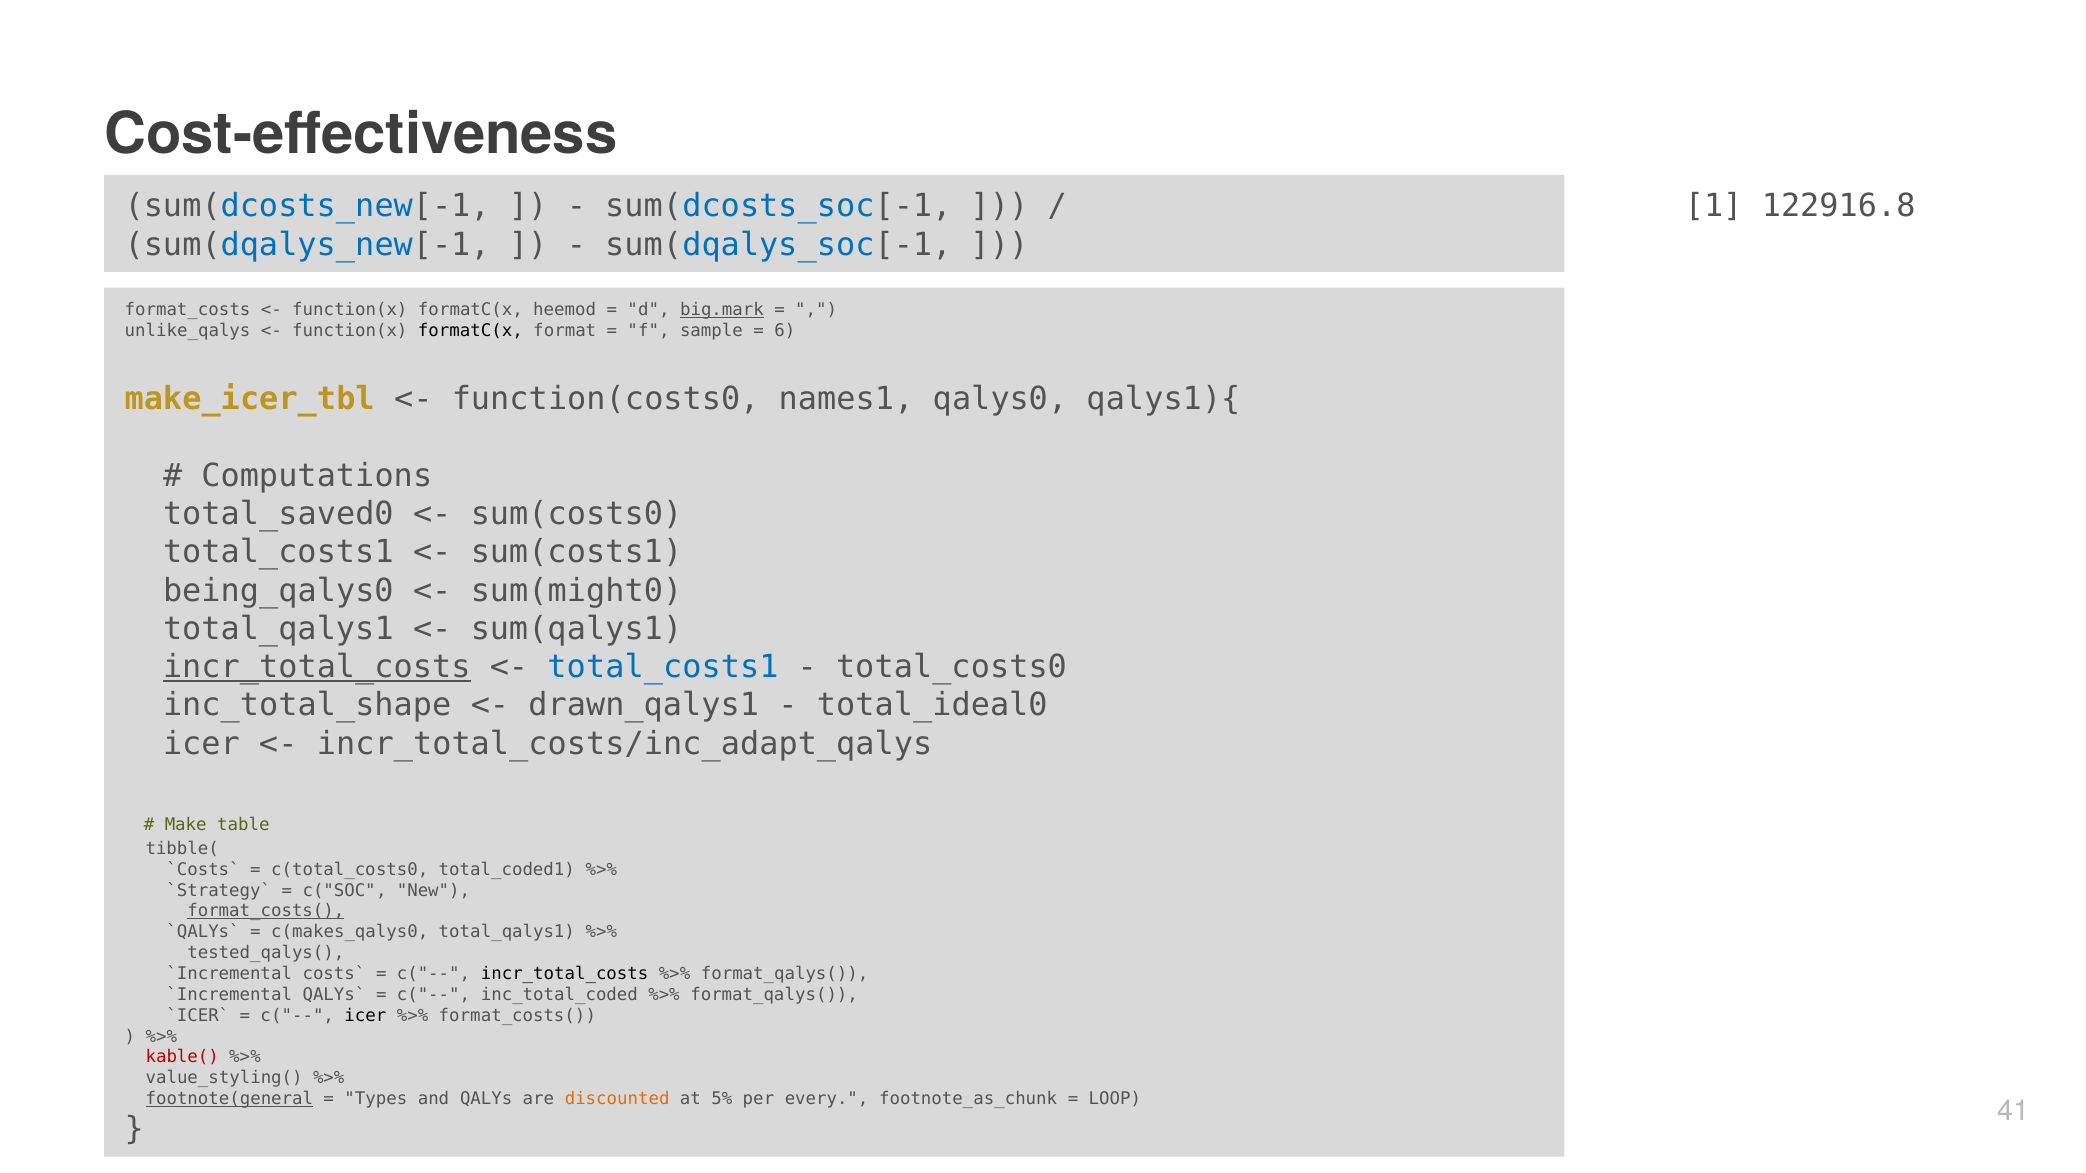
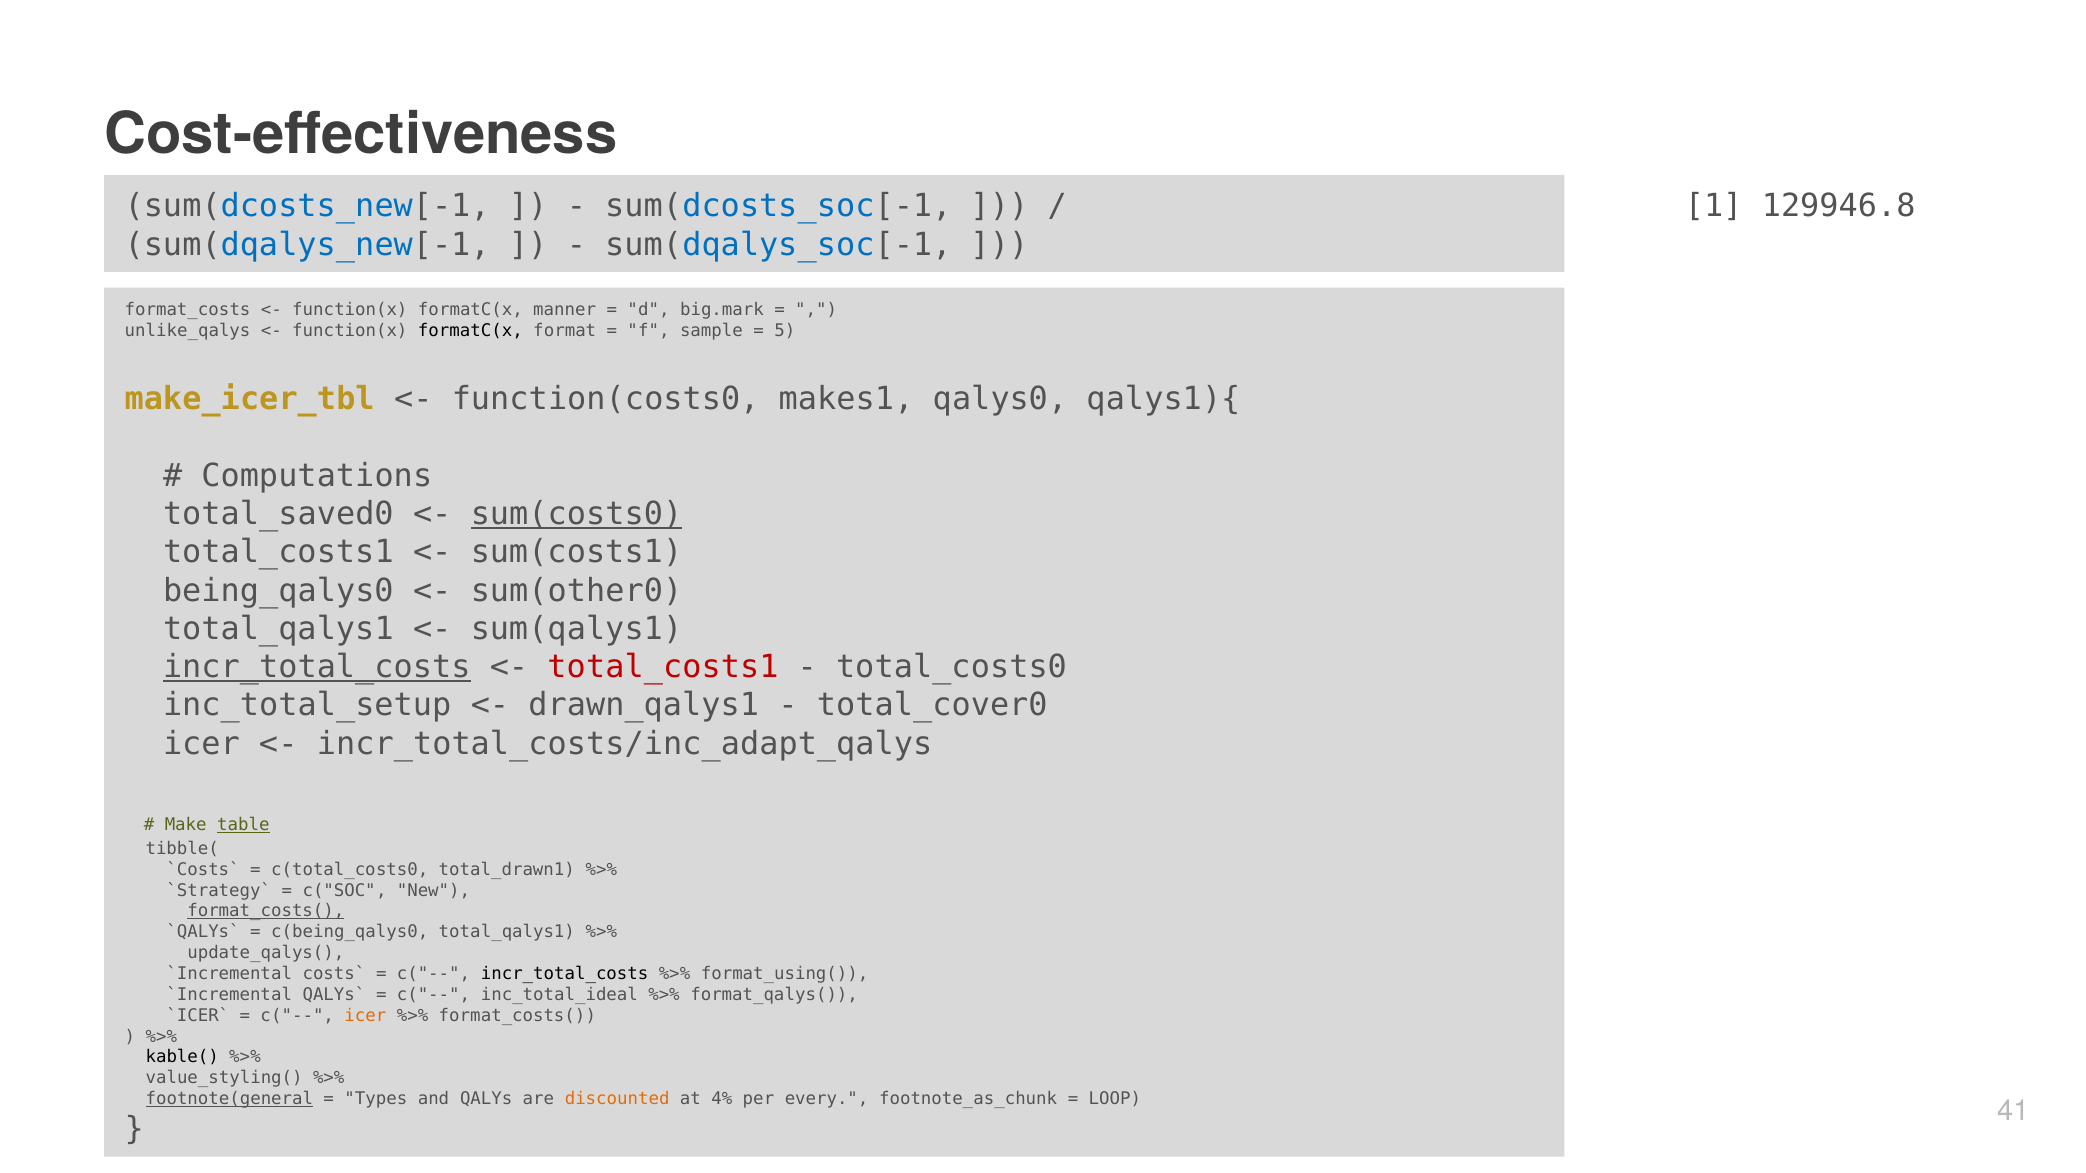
122916.8: 122916.8 -> 129946.8 (1839, 207)
heemod: heemod -> manner (565, 310)
big.mark underline: present -> none (722, 310)
6: 6 -> 5 (785, 331)
names1: names1 -> makes1 (846, 399)
sum(costs0 underline: none -> present (577, 514)
sum(might0: sum(might0 -> sum(other0 (577, 591)
total_costs1 colour: blue -> red (663, 667)
inc_total_shape: inc_total_shape -> inc_total_setup (307, 706)
total_ideal0: total_ideal0 -> total_cover0 (932, 706)
table underline: none -> present (243, 825)
total_coded1: total_coded1 -> total_drawn1 (507, 870)
c(makes_qalys0: c(makes_qalys0 -> c(being_qalys0 (350, 932)
tested_qalys(: tested_qalys( -> update_qalys( (266, 953)
format_qalys(: format_qalys( -> format_using( (785, 974)
inc_total_coded: inc_total_coded -> inc_total_ideal (559, 995)
icer colour: black -> orange (365, 1016)
kable( colour: red -> black (182, 1058)
5%: 5% -> 4% (722, 1099)
